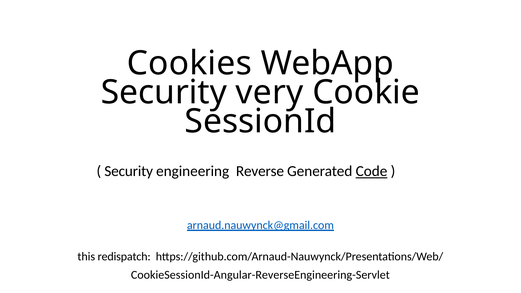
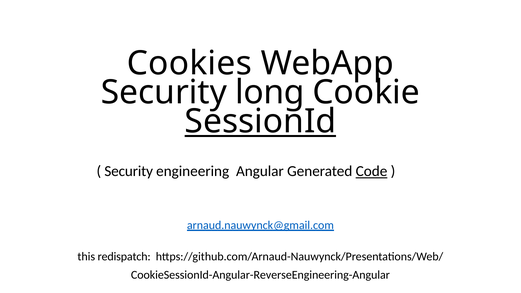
very: very -> long (270, 93)
SessionId underline: none -> present (260, 122)
Reverse: Reverse -> Angular (260, 171)
CookieSessionId-Angular-ReverseEngineering-Servlet: CookieSessionId-Angular-ReverseEngineering-Servlet -> CookieSessionId-Angular-ReverseEngineering-Angular (260, 275)
